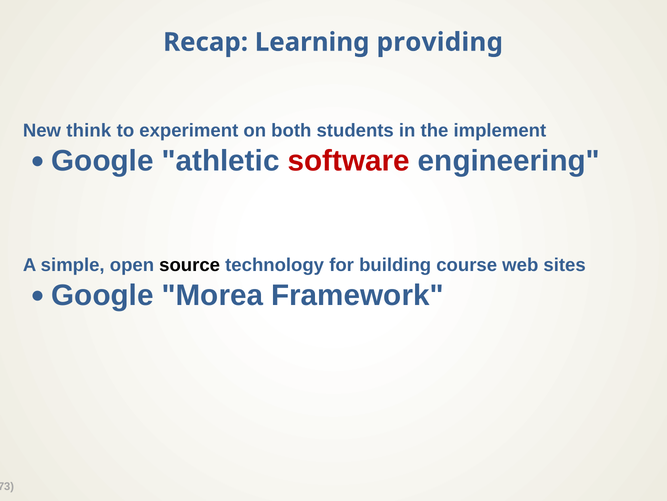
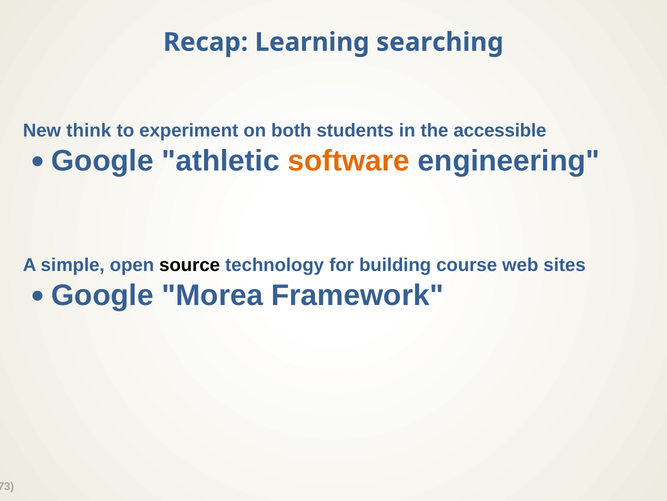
providing: providing -> searching (440, 42)
implement: implement -> accessible (500, 130)
software colour: red -> orange (349, 161)
